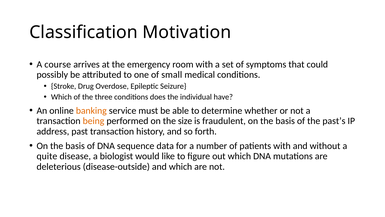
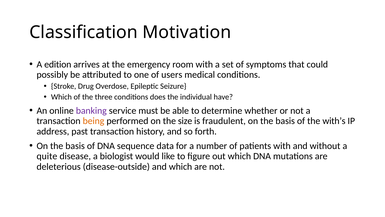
course: course -> edition (58, 64)
small: small -> users (172, 75)
banking colour: orange -> purple (91, 110)
past’s: past’s -> with’s (334, 121)
